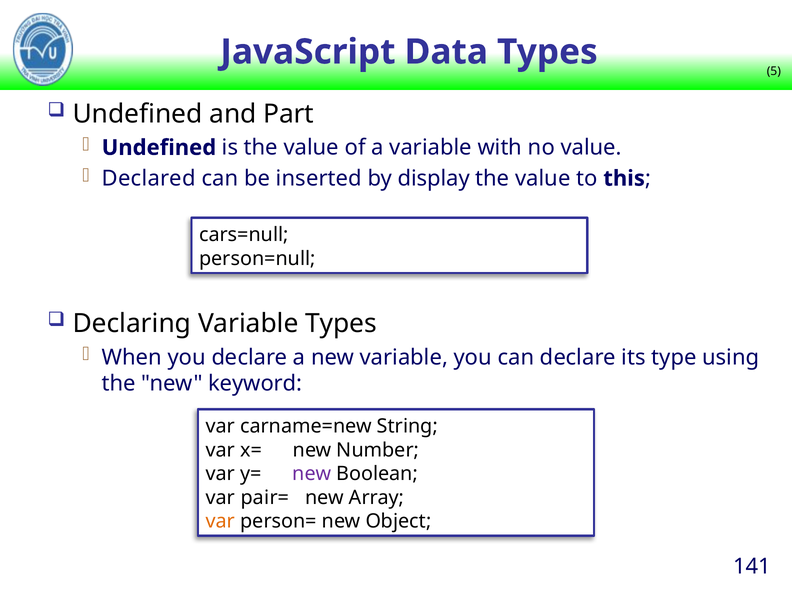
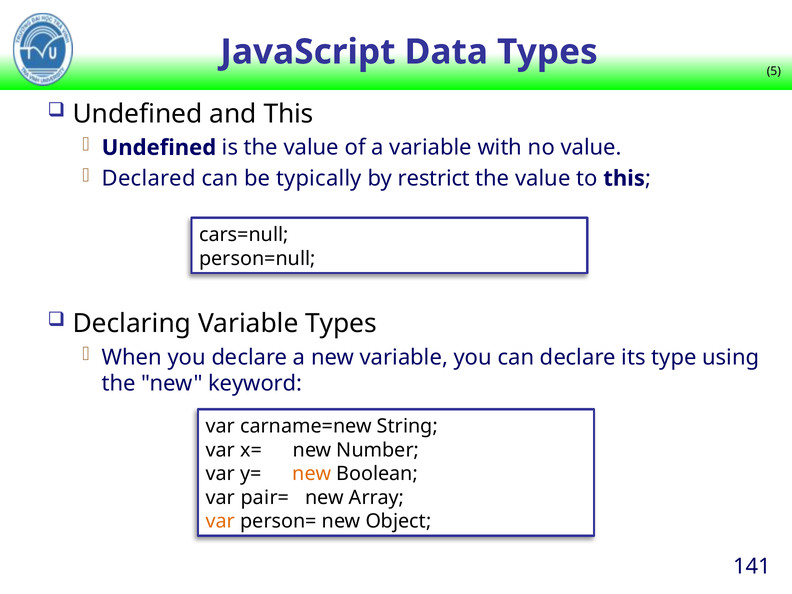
and Part: Part -> This (289, 114)
inserted: inserted -> typically (319, 178)
display: display -> restrict (434, 178)
new colour: purple -> orange (312, 474)
